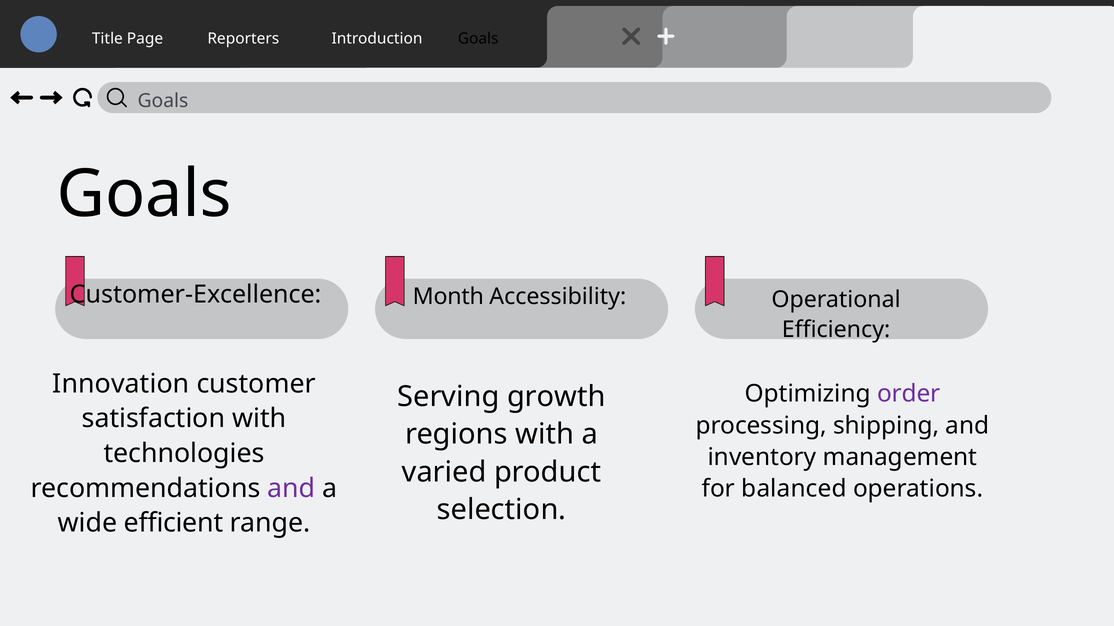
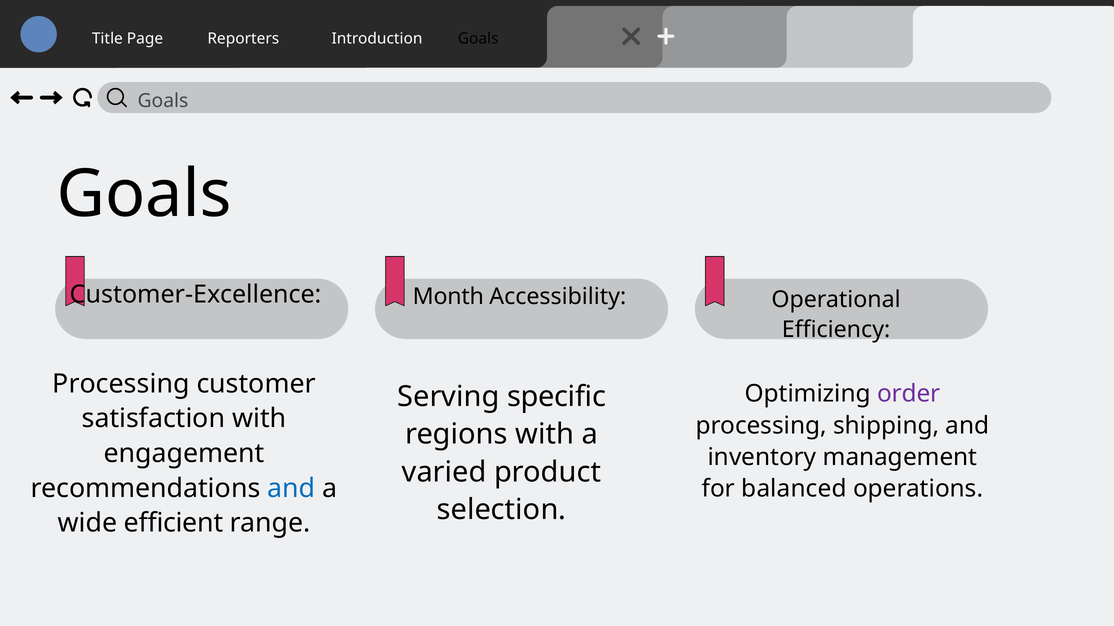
Innovation: Innovation -> Processing (121, 384)
growth: growth -> specific (557, 397)
technologies: technologies -> engagement (184, 454)
and colour: purple -> blue (291, 489)
